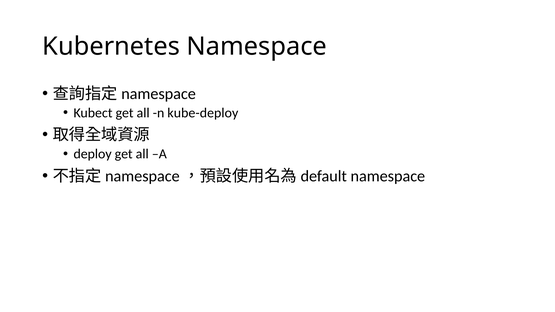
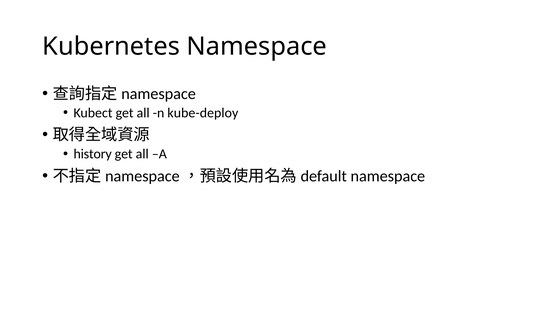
deploy: deploy -> history (93, 154)
